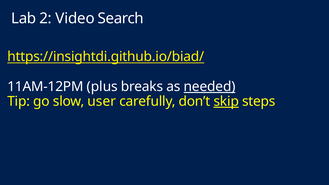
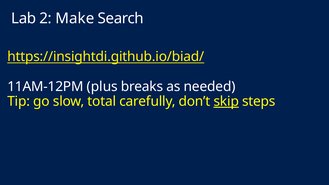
Video: Video -> Make (75, 18)
needed underline: present -> none (210, 87)
user: user -> total (102, 101)
